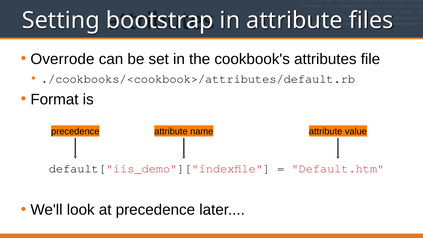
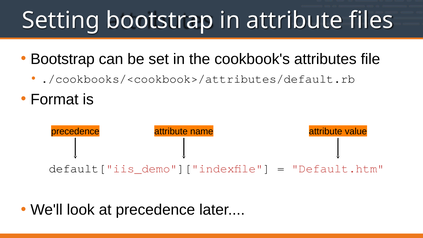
Overrode: Overrode -> Bootstrap (63, 59)
